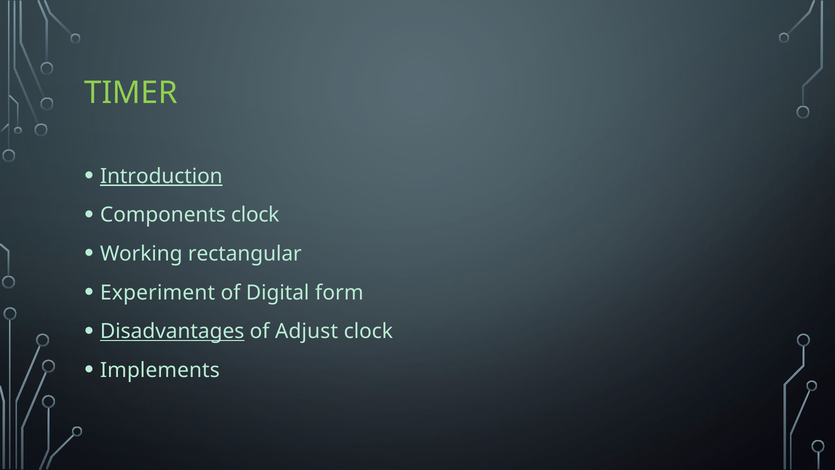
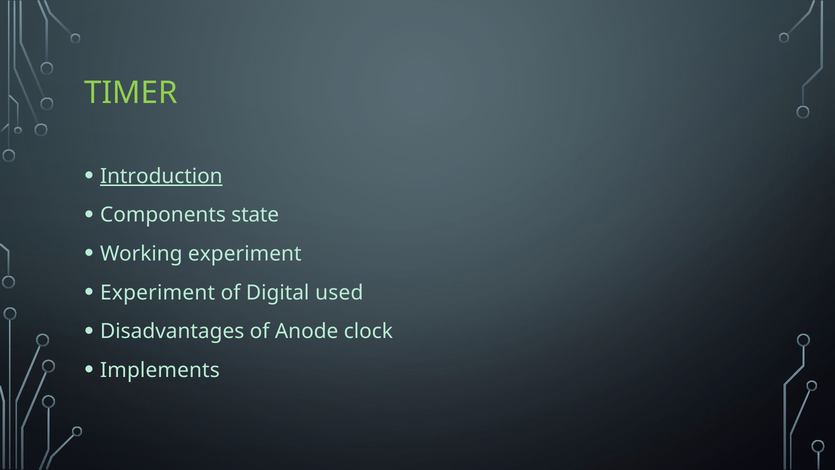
Components clock: clock -> state (255, 215)
Working rectangular: rectangular -> experiment (245, 254)
form: form -> used (339, 292)
Disadvantages underline: present -> none (172, 331)
Adjust: Adjust -> Anode (307, 331)
